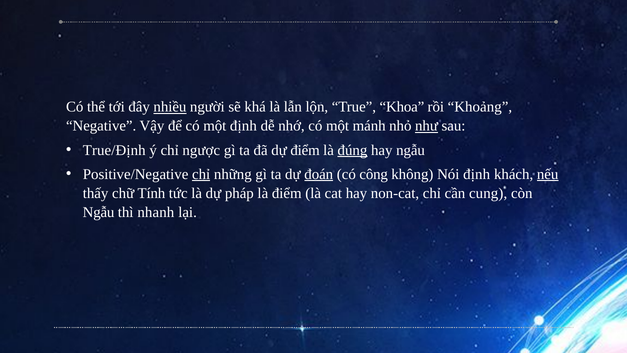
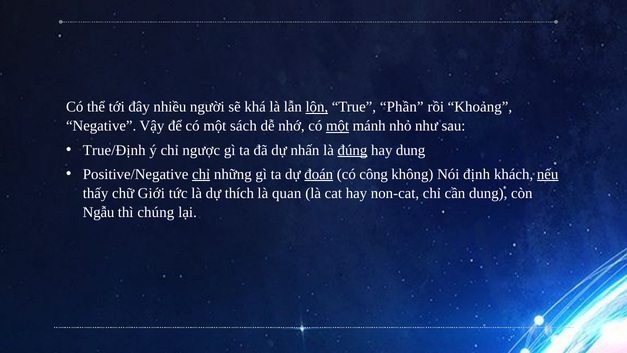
nhiều underline: present -> none (170, 107)
lộn underline: none -> present (317, 107)
Khoa: Khoa -> Phần (402, 107)
một định: định -> sách (243, 126)
một underline: none -> present (338, 126)
như underline: present -> none (427, 126)
dự điểm: điểm -> nhấn (305, 150)
hay ngẫu: ngẫu -> dung (411, 150)
Tính: Tính -> Giới (151, 193)
pháp: pháp -> thích (239, 193)
là điểm: điểm -> quan (287, 193)
cần cung: cung -> dung (488, 193)
nhanh: nhanh -> chúng (156, 212)
